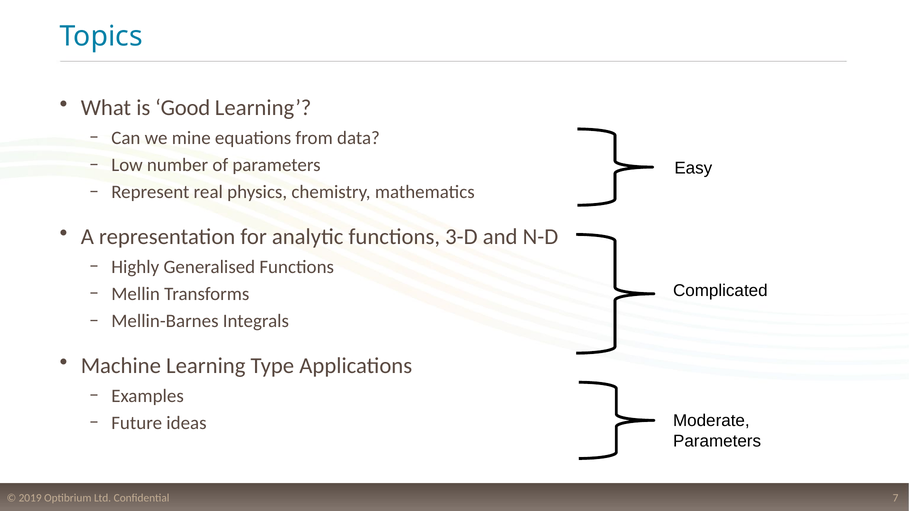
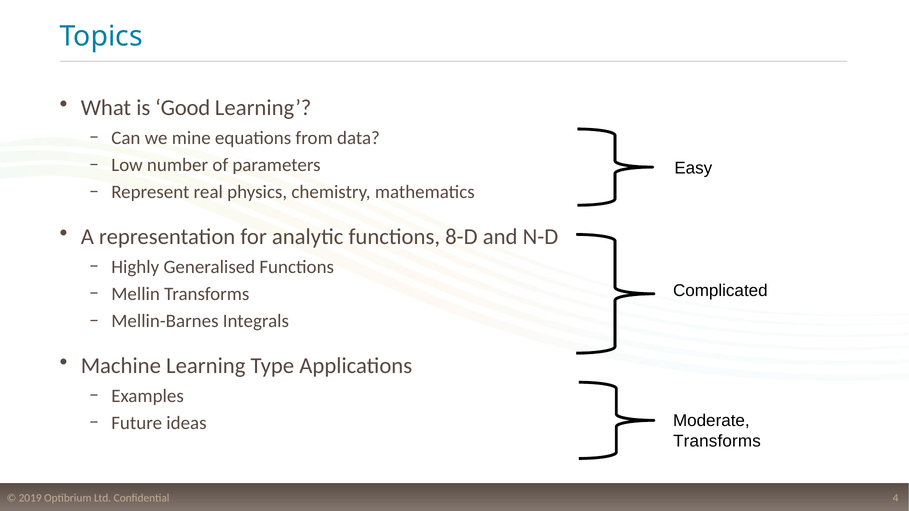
3-D: 3-D -> 8-D (461, 237)
Parameters: Parameters -> Transforms (717, 442)
7: 7 -> 4 (896, 498)
